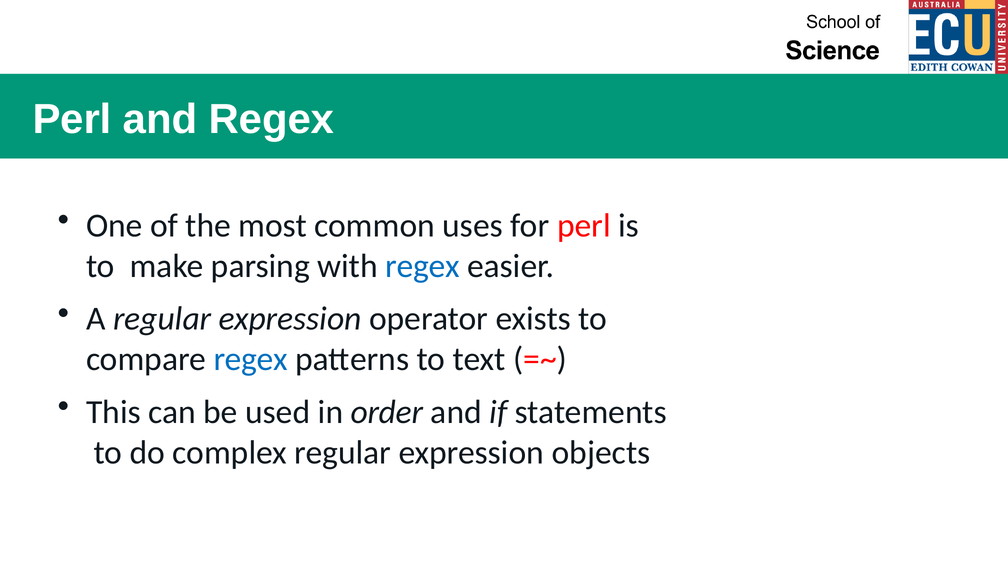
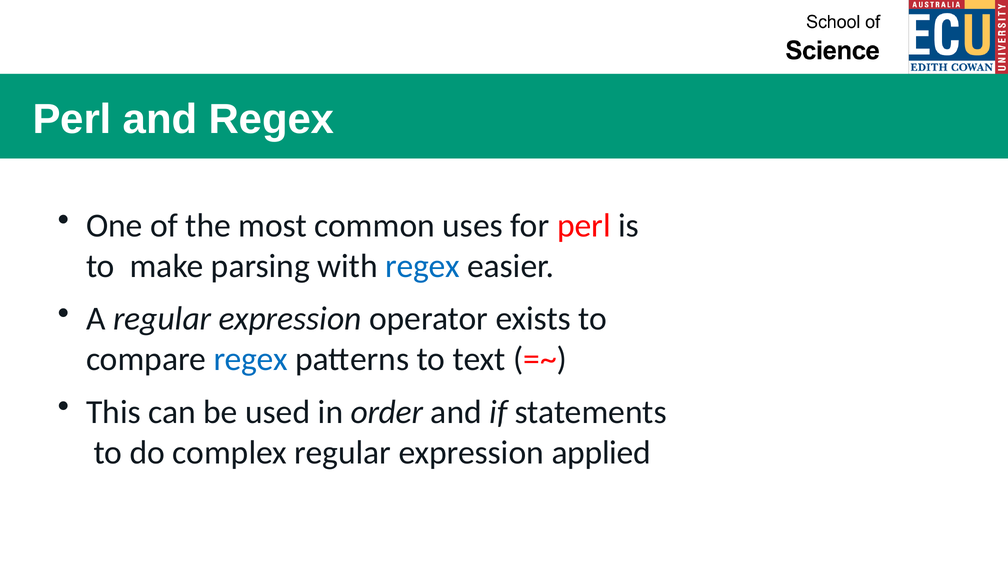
objects: objects -> applied (601, 452)
